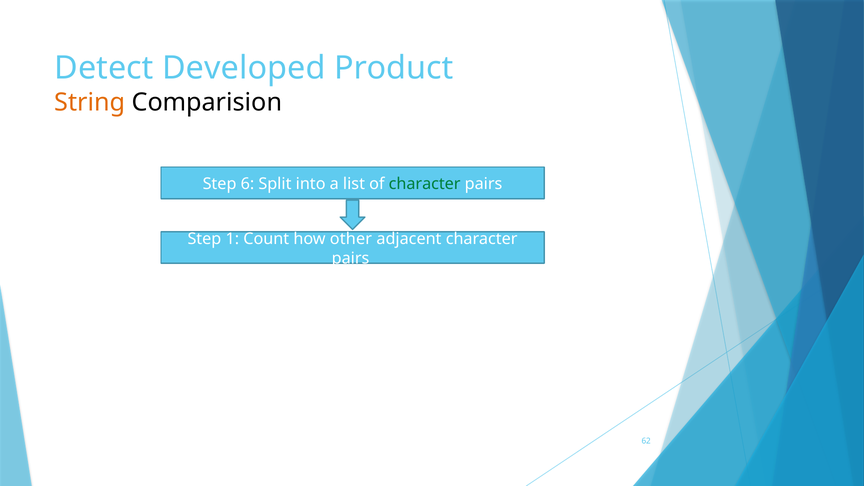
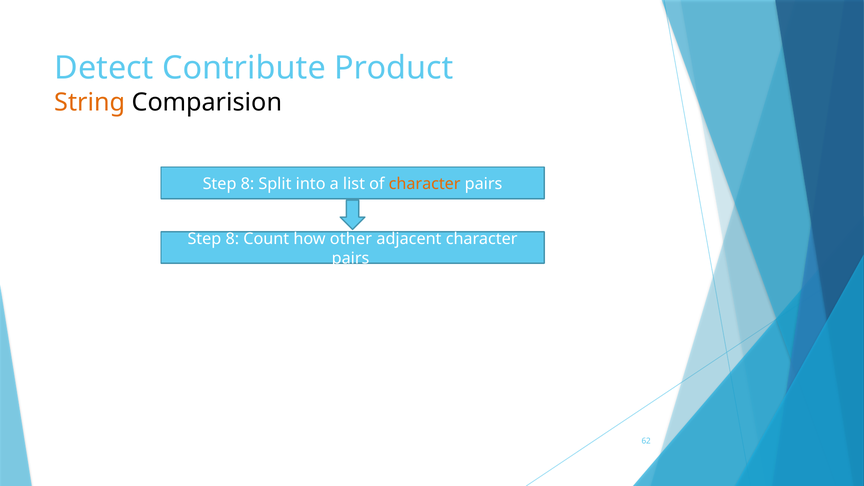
Developed: Developed -> Contribute (244, 68)
6: 6 -> 8 (247, 184)
character colour: green -> orange (425, 184)
1: 1 -> 8 (232, 239)
